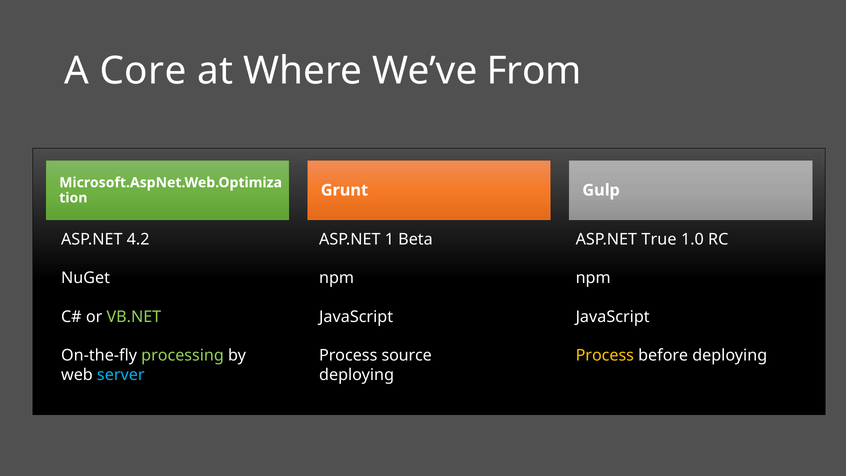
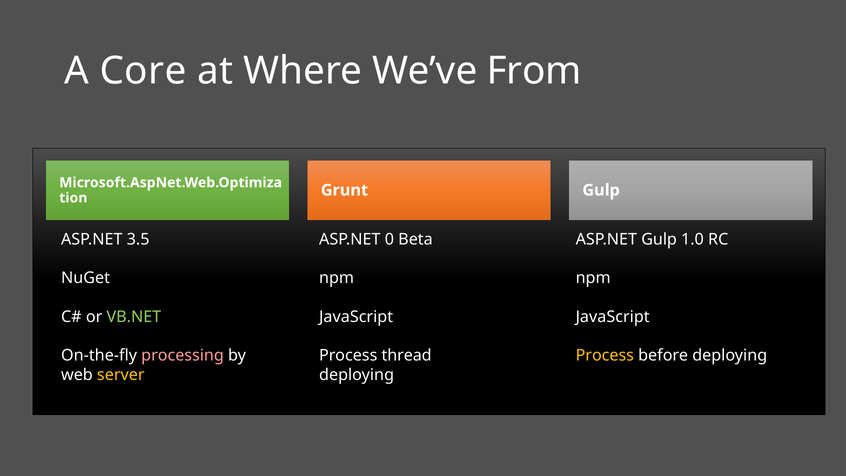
4.2: 4.2 -> 3.5 (138, 239)
1: 1 -> 0 (389, 239)
ASP.NET True: True -> Gulp (659, 239)
processing colour: light green -> pink (183, 356)
source: source -> thread (407, 356)
server colour: light blue -> yellow (121, 375)
